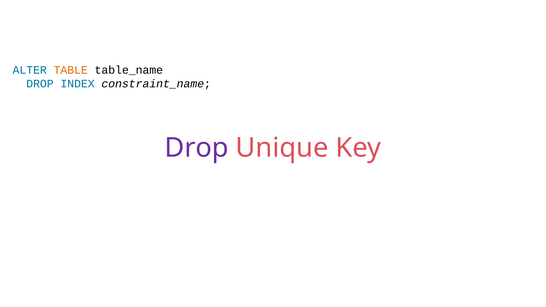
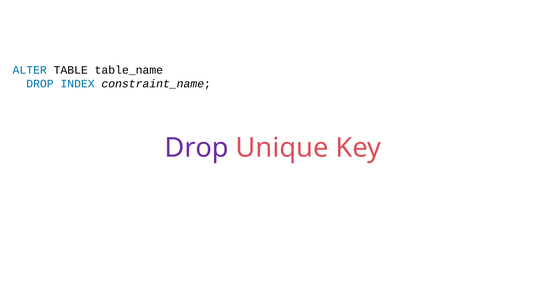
TABLE colour: orange -> black (71, 70)
